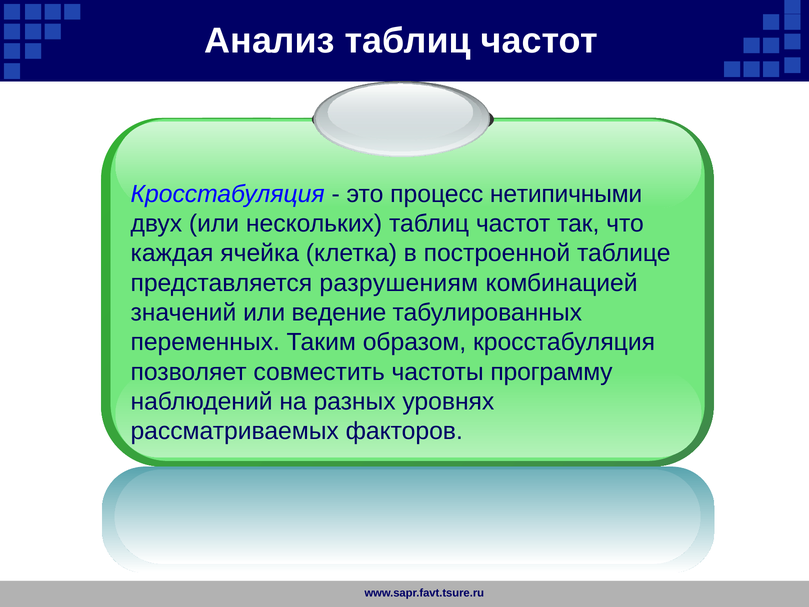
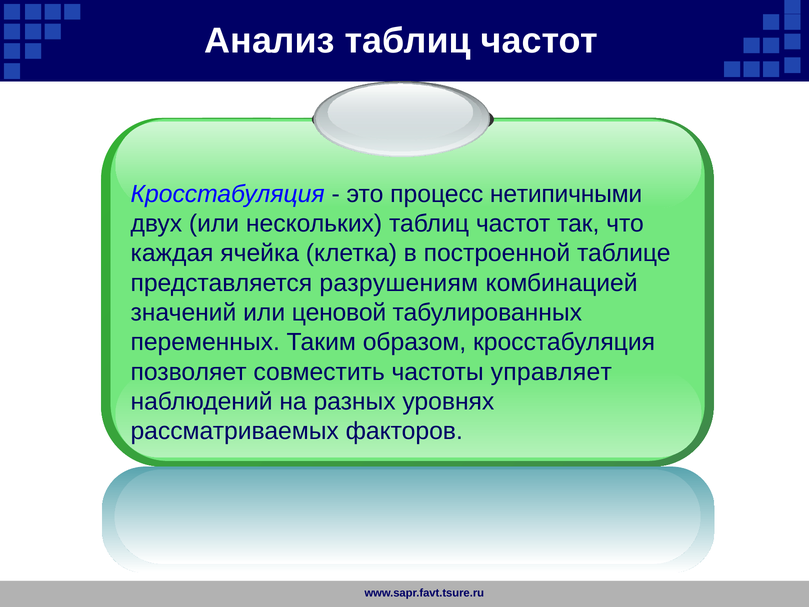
ведение: ведение -> ценовой (339, 312)
программу: программу -> управляет (551, 372)
